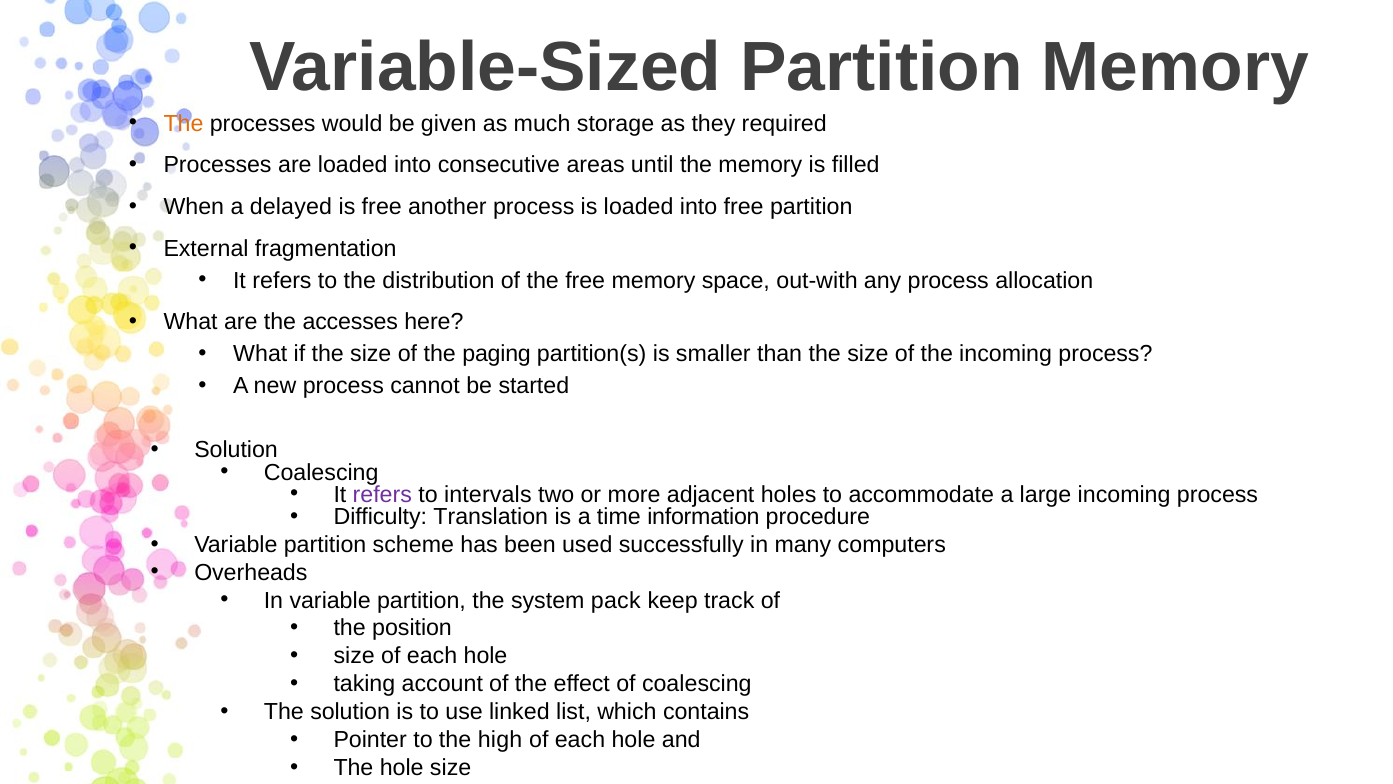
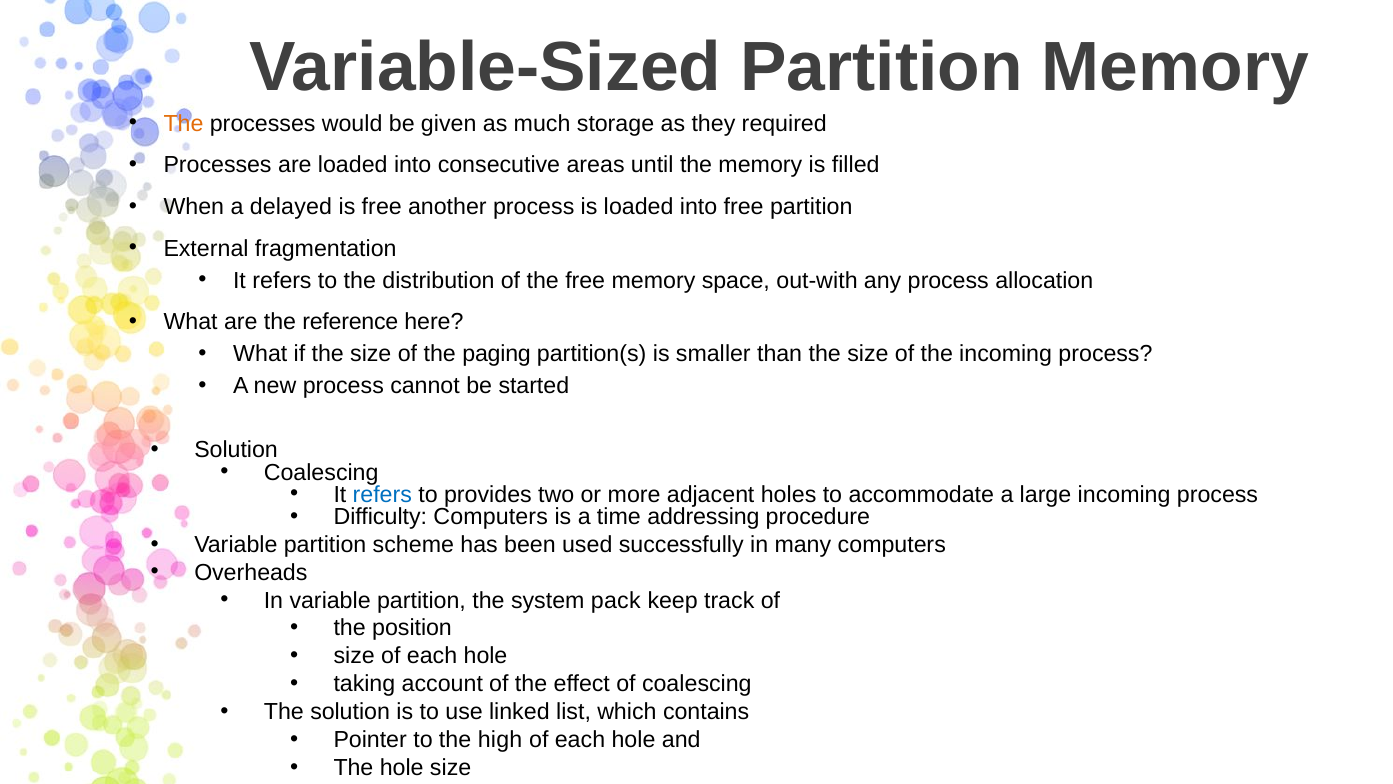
accesses: accesses -> reference (350, 322)
refers colour: purple -> blue (382, 494)
intervals: intervals -> provides (488, 494)
Difficulty Translation: Translation -> Computers (491, 517)
information: information -> addressing (703, 517)
